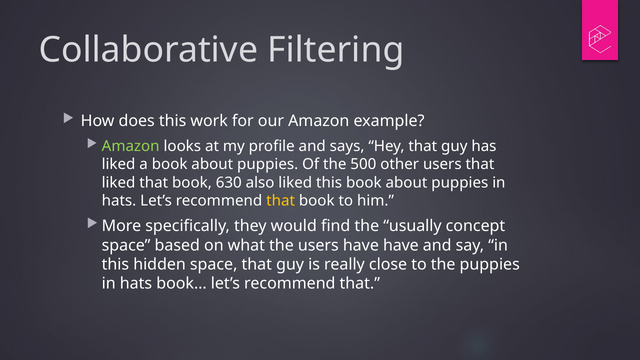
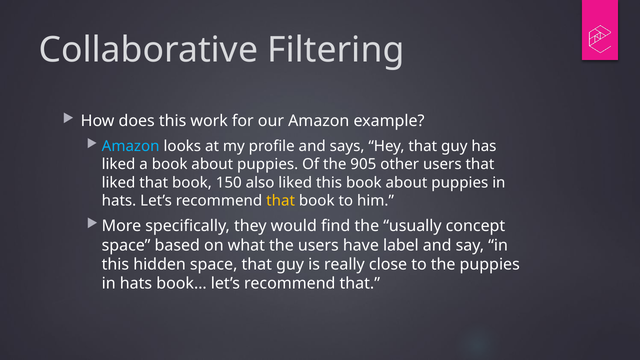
Amazon colour: light green -> light blue (131, 146)
500: 500 -> 905 (363, 164)
630: 630 -> 150 (229, 183)
have have: have -> label (401, 245)
